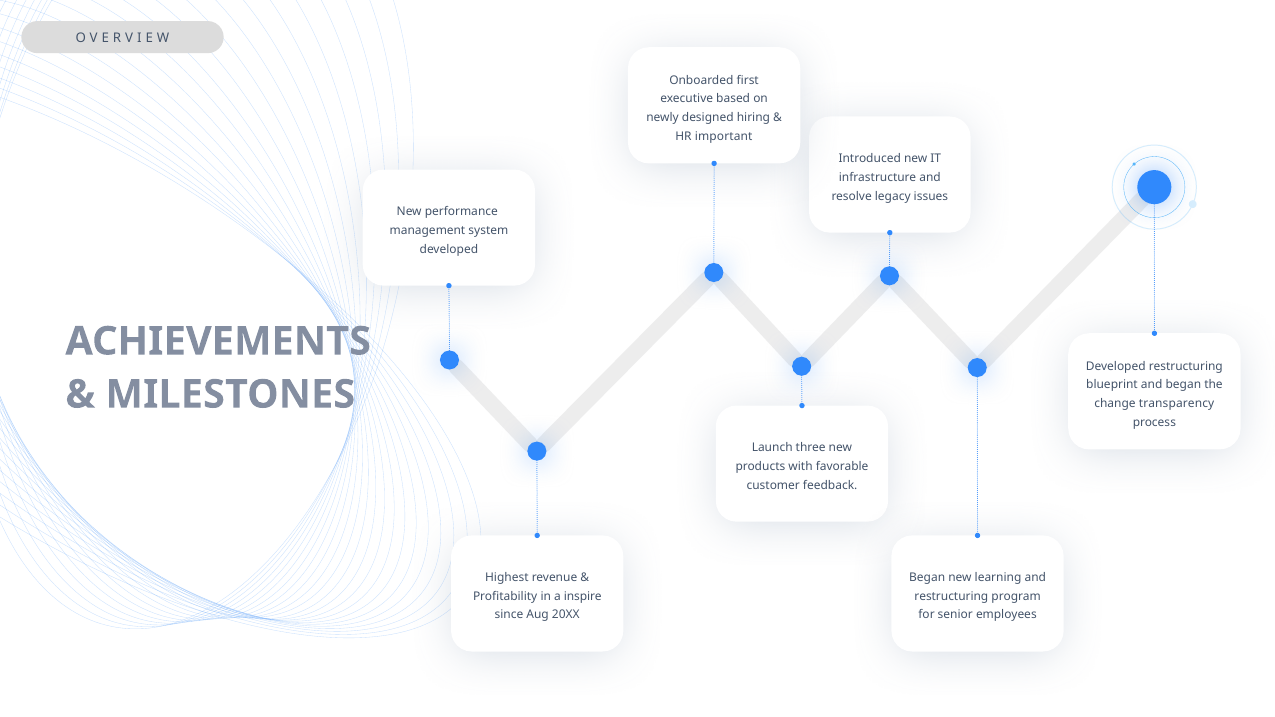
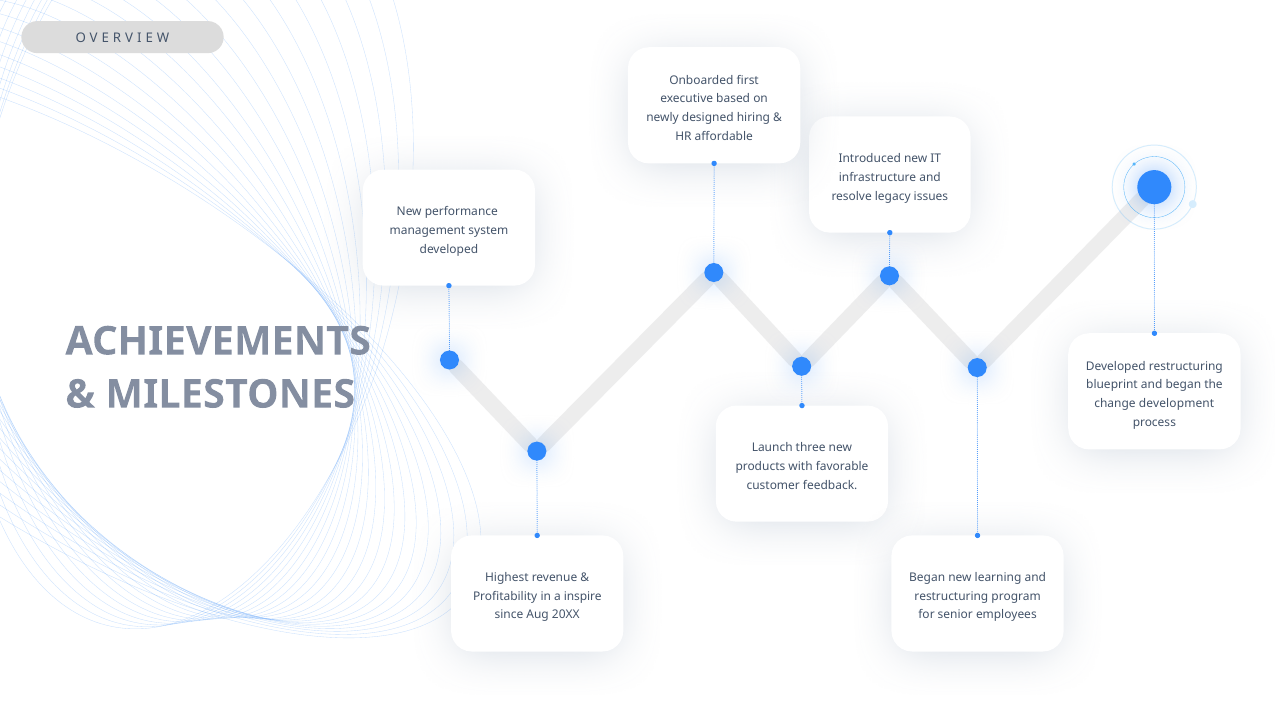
important: important -> affordable (724, 136)
transparency: transparency -> development (1177, 404)
